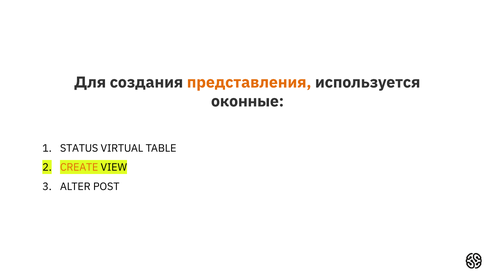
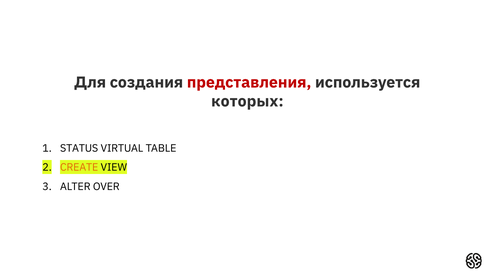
представления colour: orange -> red (249, 82)
оконные: оконные -> которых (247, 101)
POST: POST -> OVER (106, 187)
